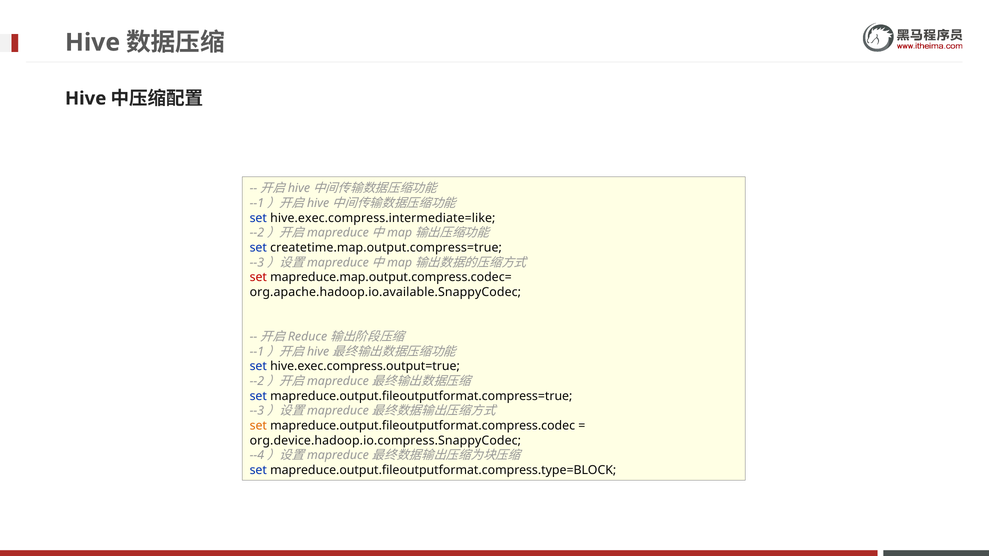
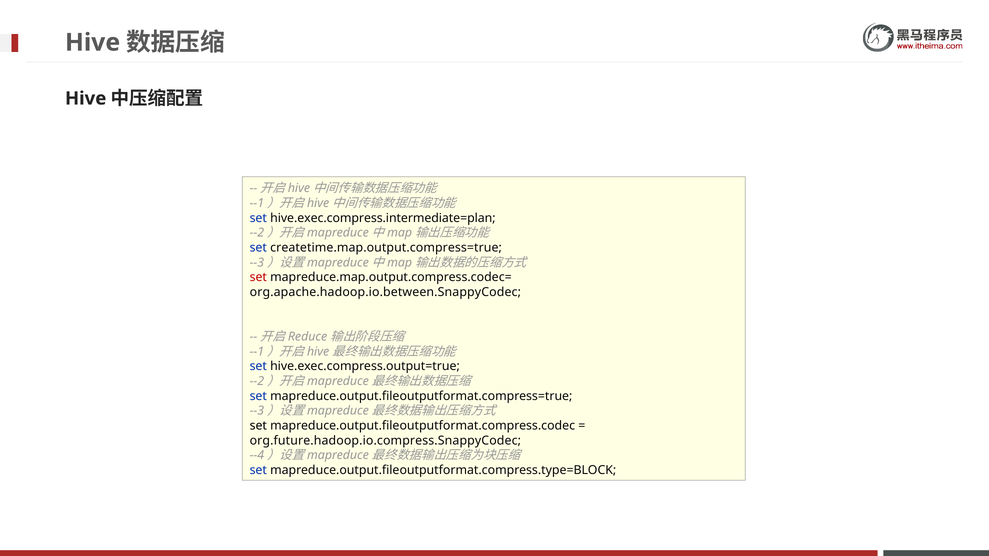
hive.exec.compress.intermediate=like: hive.exec.compress.intermediate=like -> hive.exec.compress.intermediate=plan (383, 218)
org.apache.hadoop.io.available.SnappyCodec: org.apache.hadoop.io.available.SnappyCodec -> org.apache.hadoop.io.between.SnappyCodec (385, 292)
set colour: orange -> black (258, 426)
org.device.hadoop.io.compress.SnappyCodec: org.device.hadoop.io.compress.SnappyCodec -> org.future.hadoop.io.compress.SnappyCodec (385, 441)
